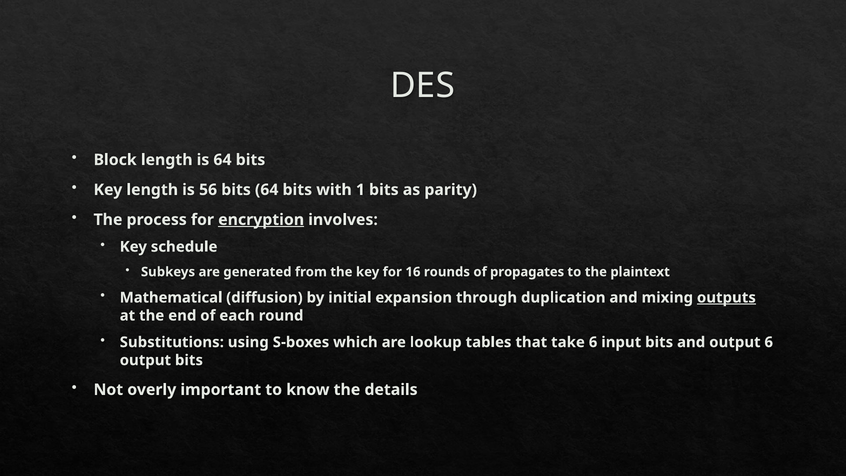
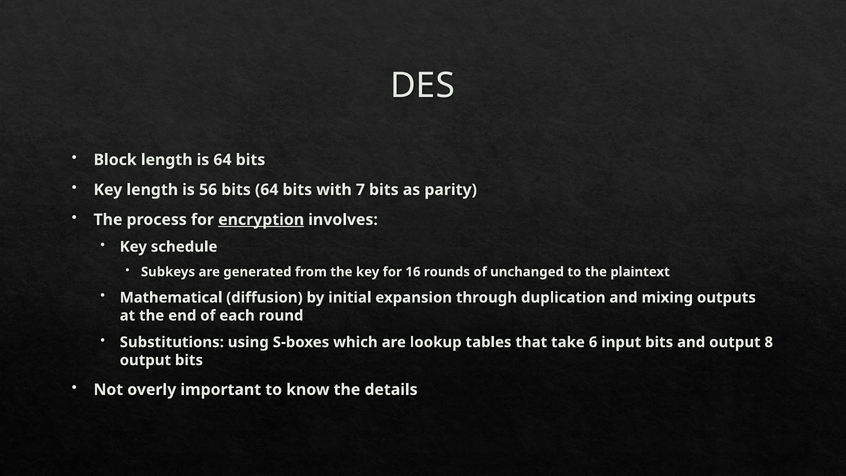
1: 1 -> 7 (360, 190)
propagates: propagates -> unchanged (527, 272)
outputs underline: present -> none (726, 298)
output 6: 6 -> 8 (769, 342)
